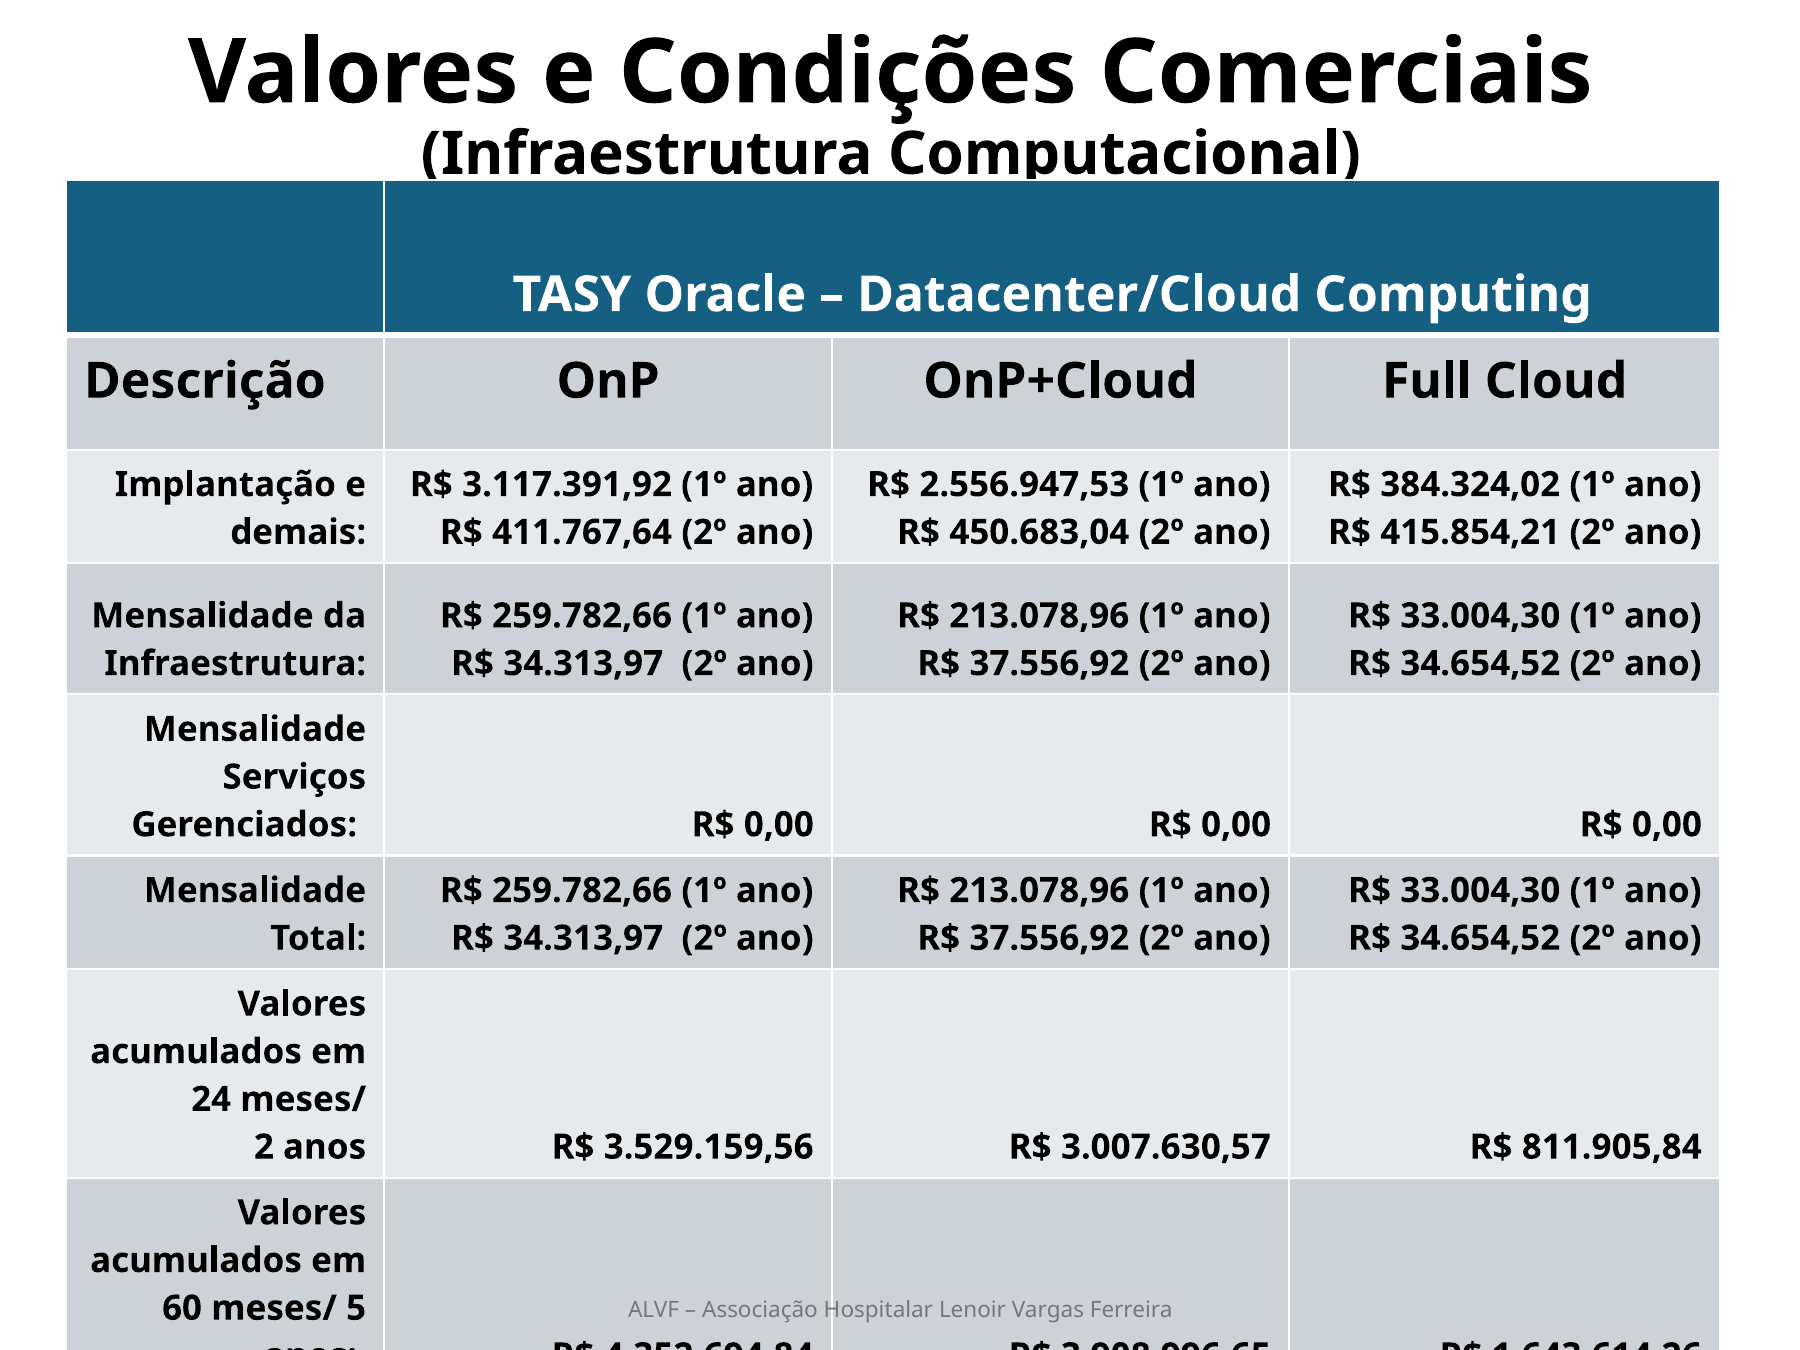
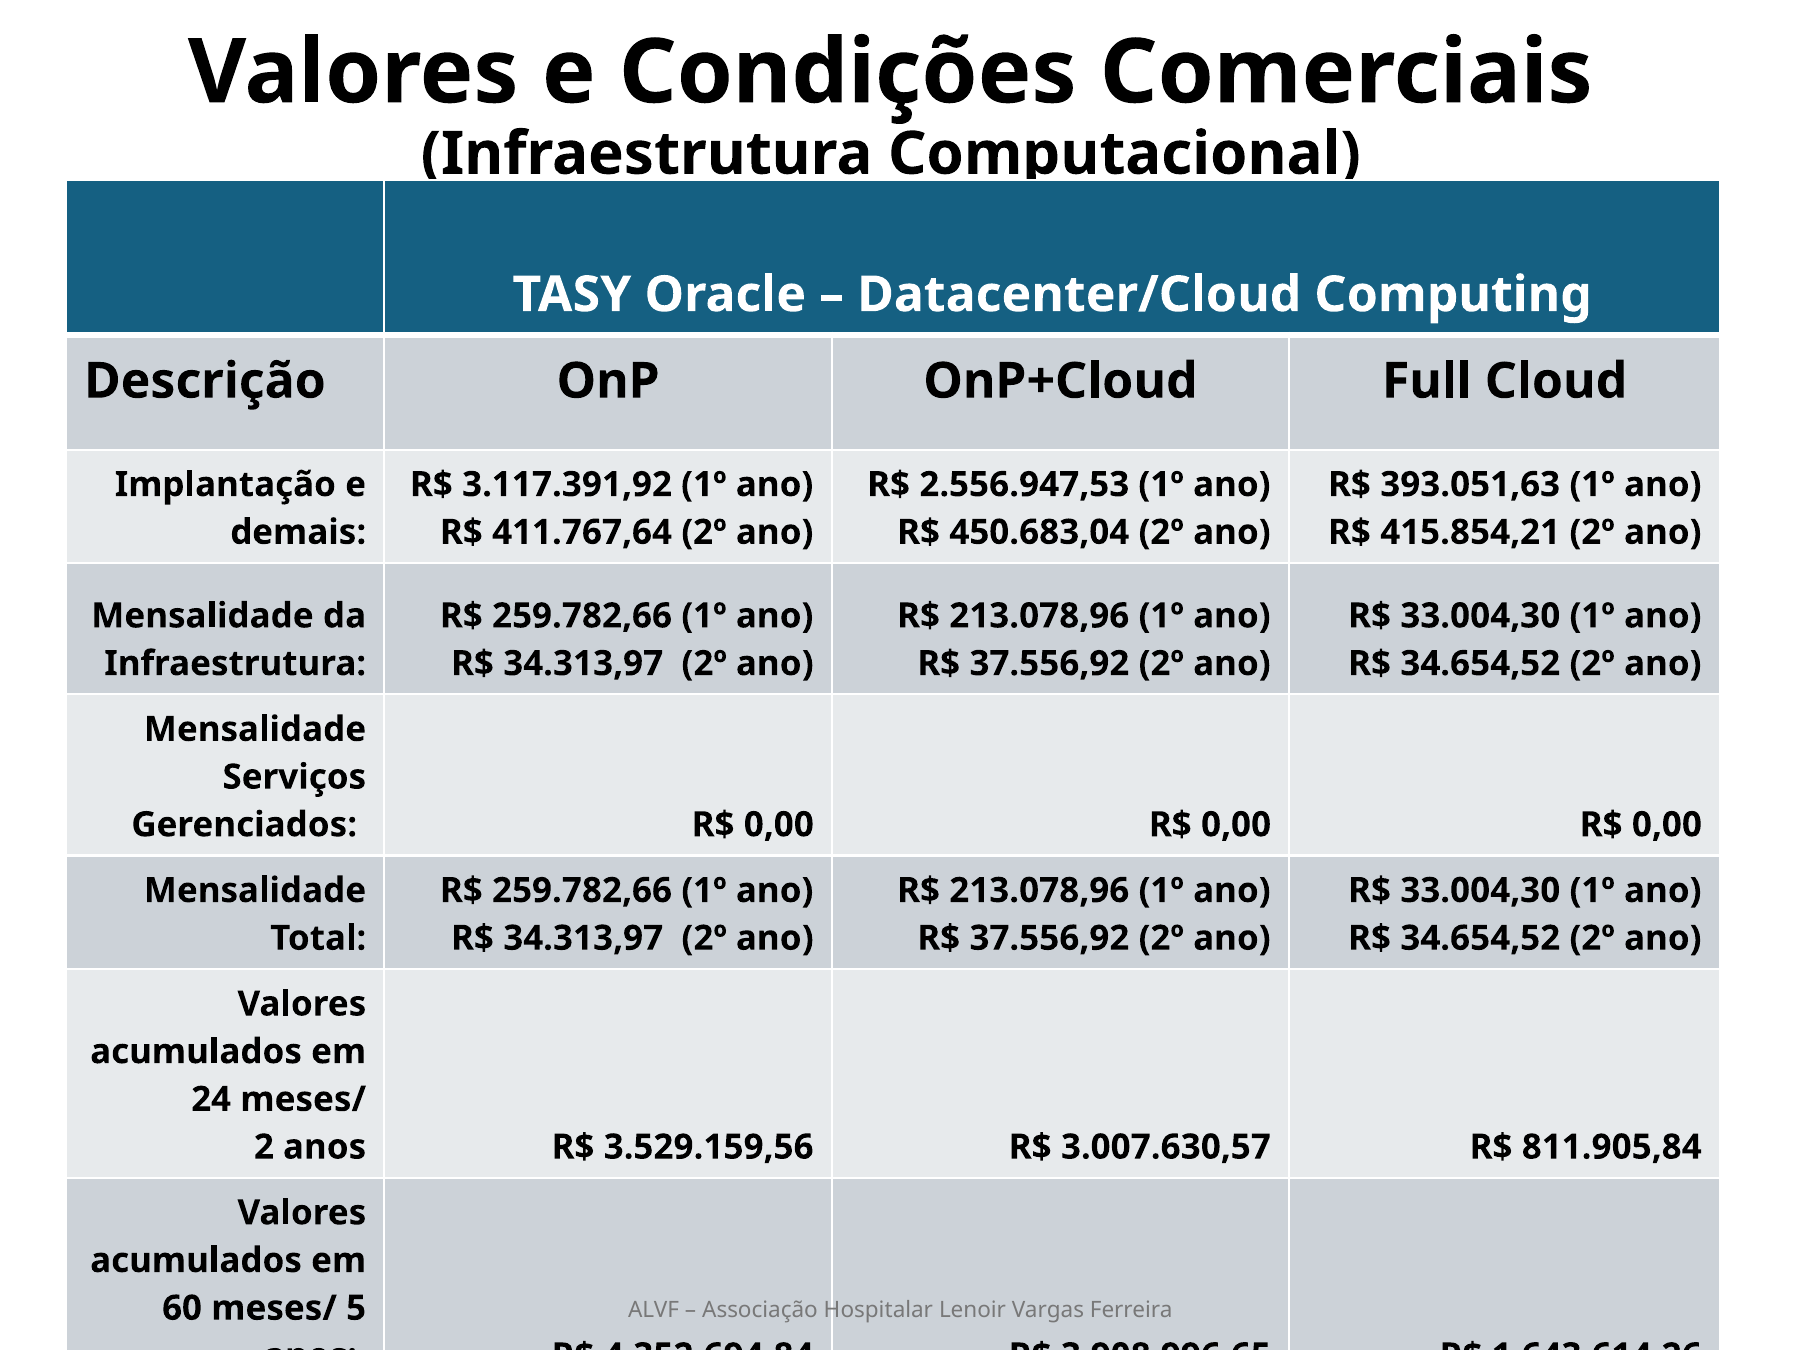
384.324,02: 384.324,02 -> 393.051,63 (1470, 485)
